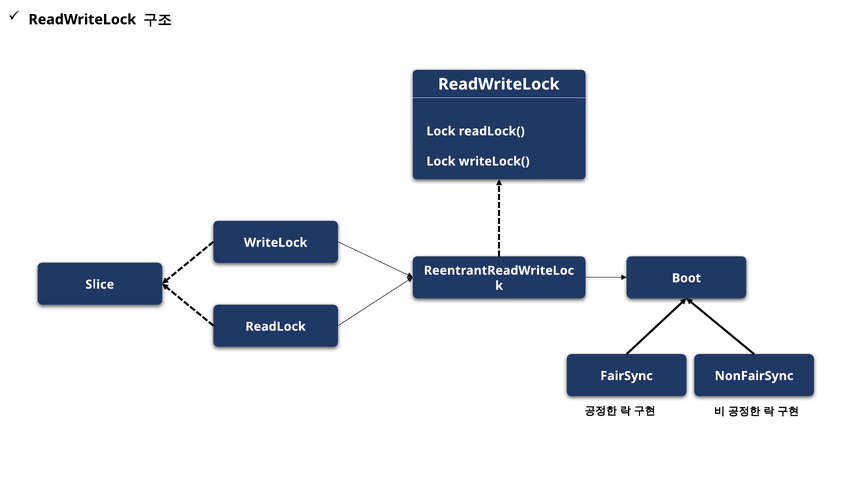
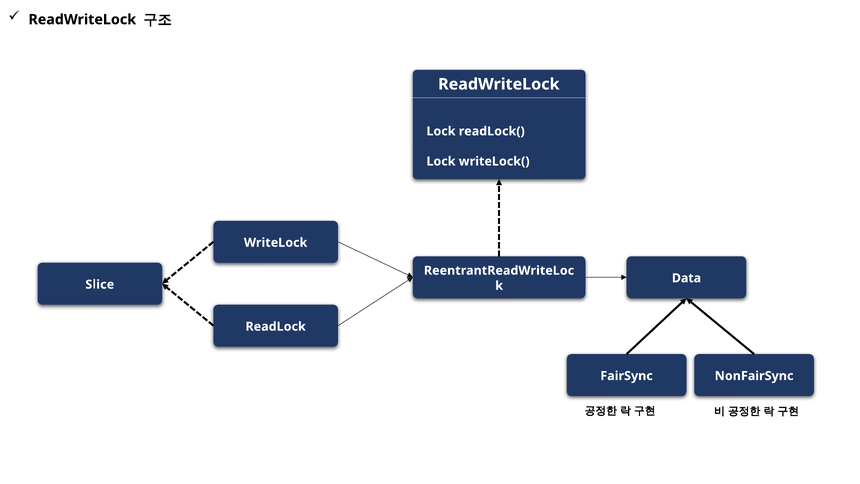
Boot: Boot -> Data (686, 278)
